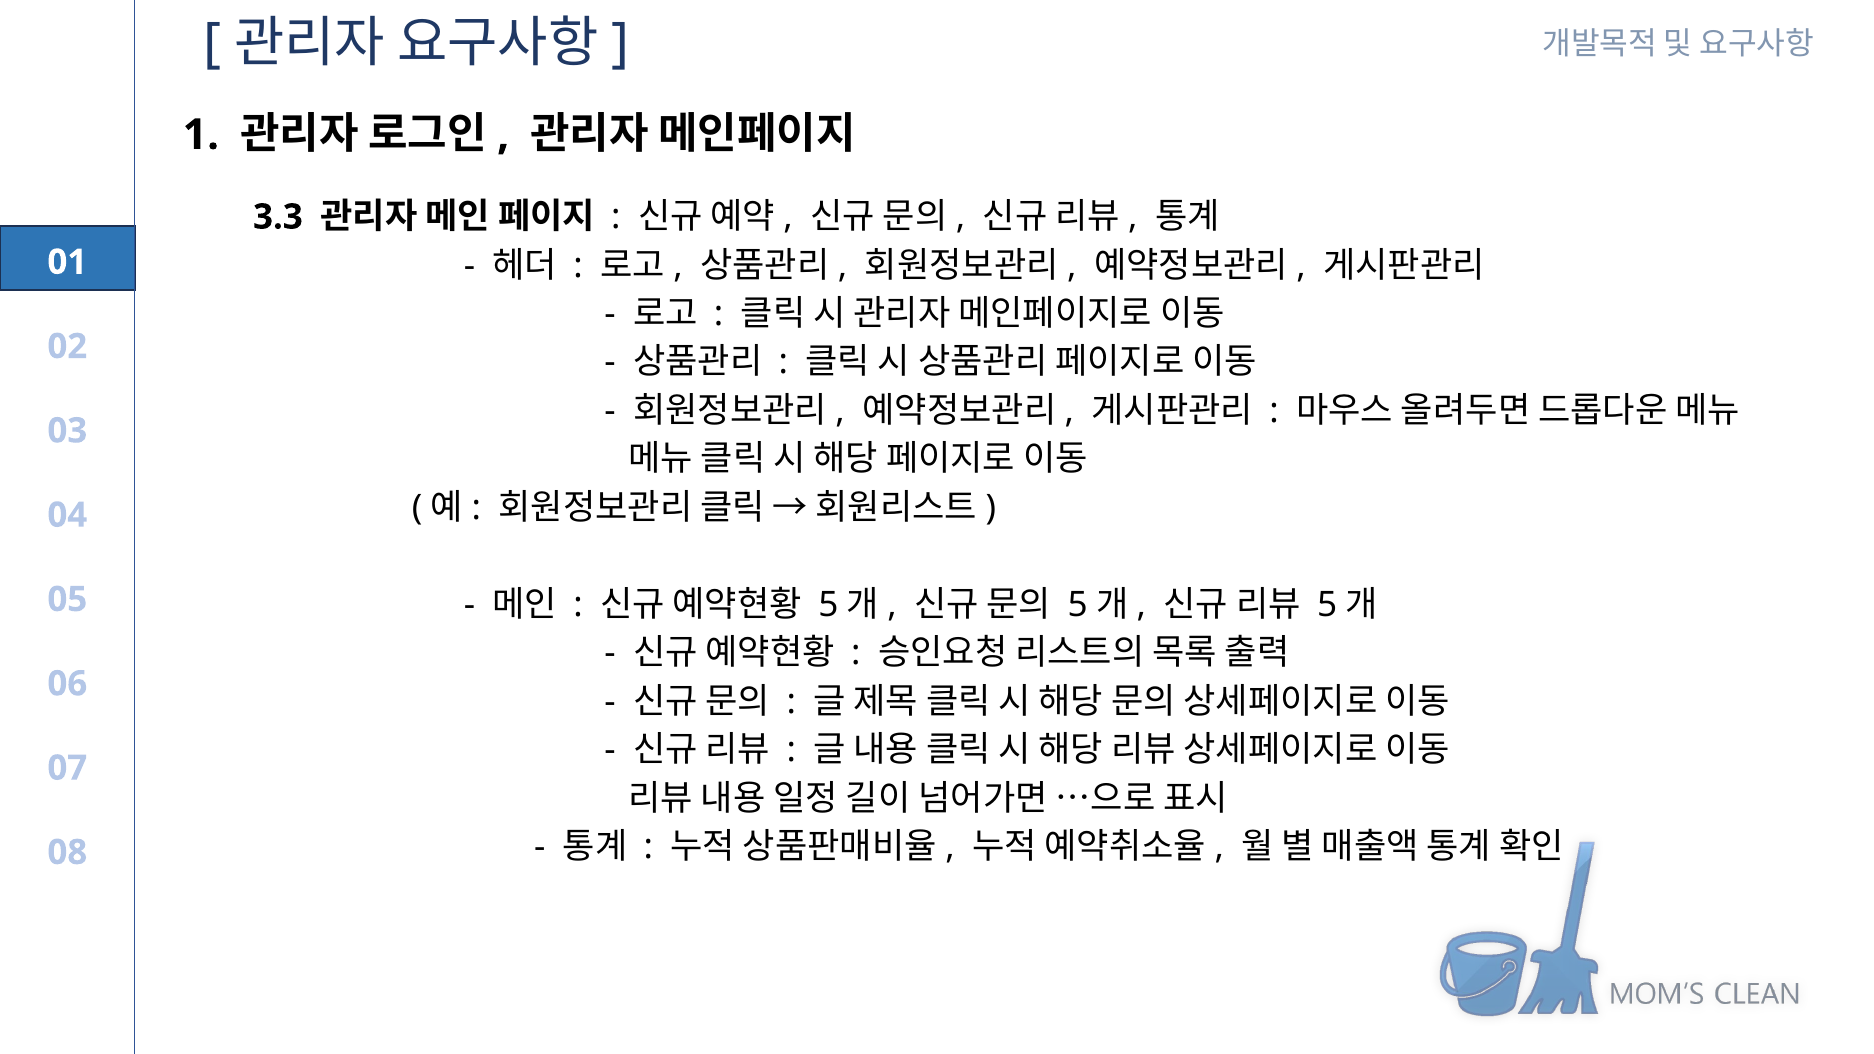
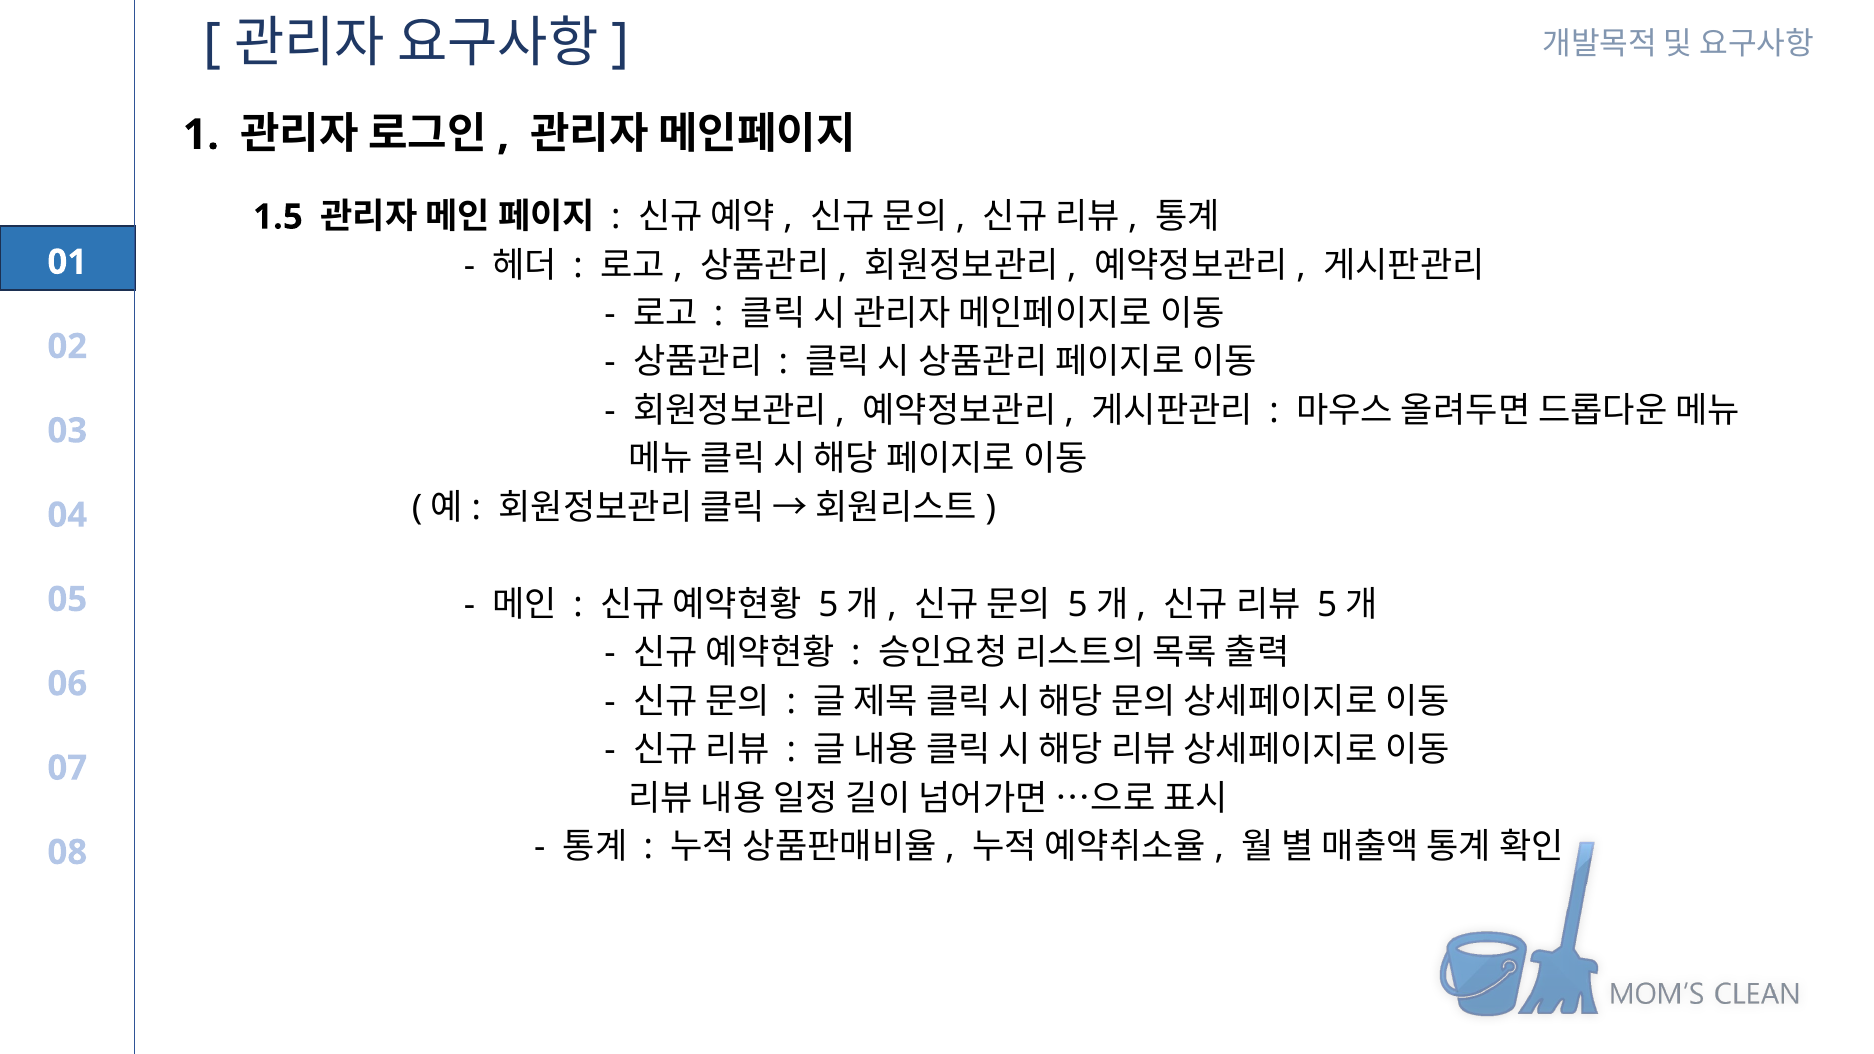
3.3: 3.3 -> 1.5 (278, 217)
